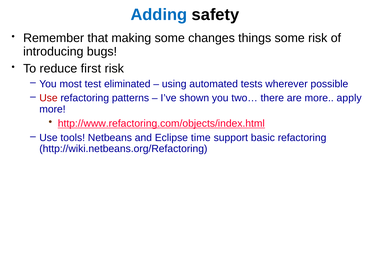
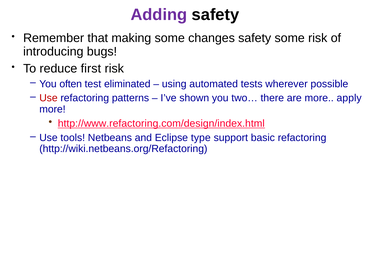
Adding colour: blue -> purple (159, 15)
changes things: things -> safety (255, 38)
most: most -> often (71, 84)
http://www.refactoring.com/objects/index.html: http://www.refactoring.com/objects/index.html -> http://www.refactoring.com/design/index.html (161, 123)
time: time -> type (201, 137)
